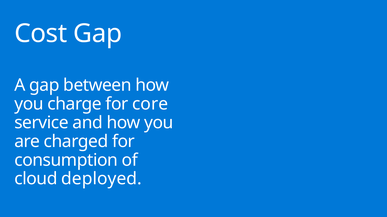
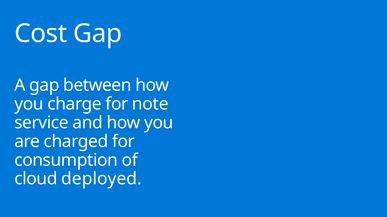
core: core -> note (150, 104)
